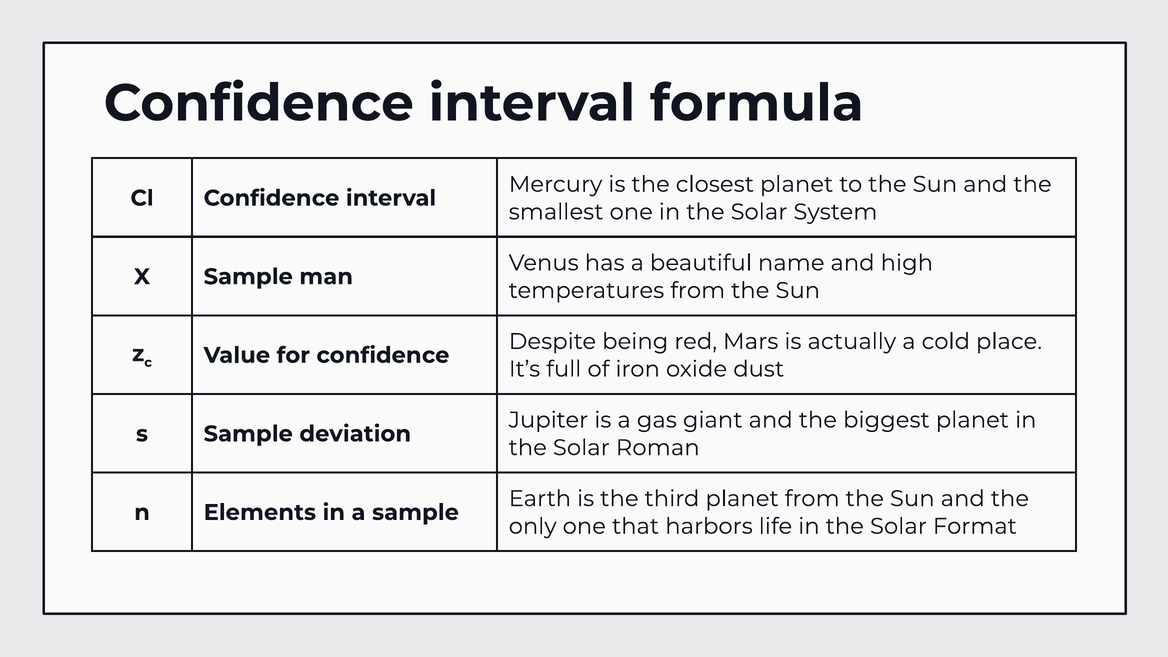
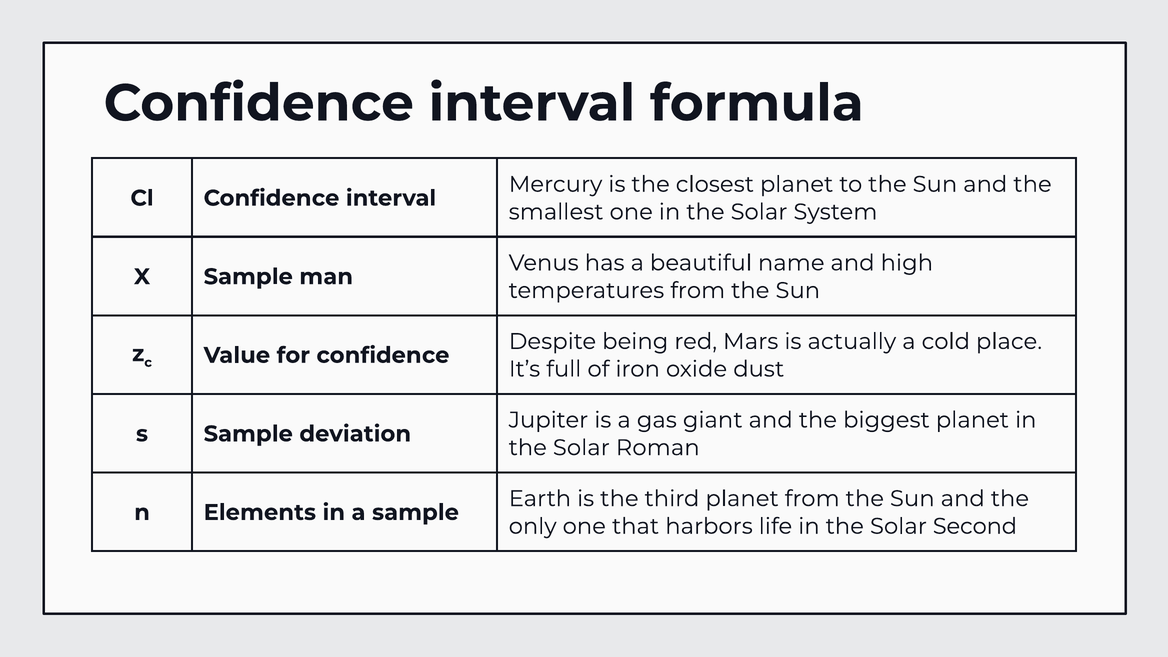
Format: Format -> Second (975, 526)
